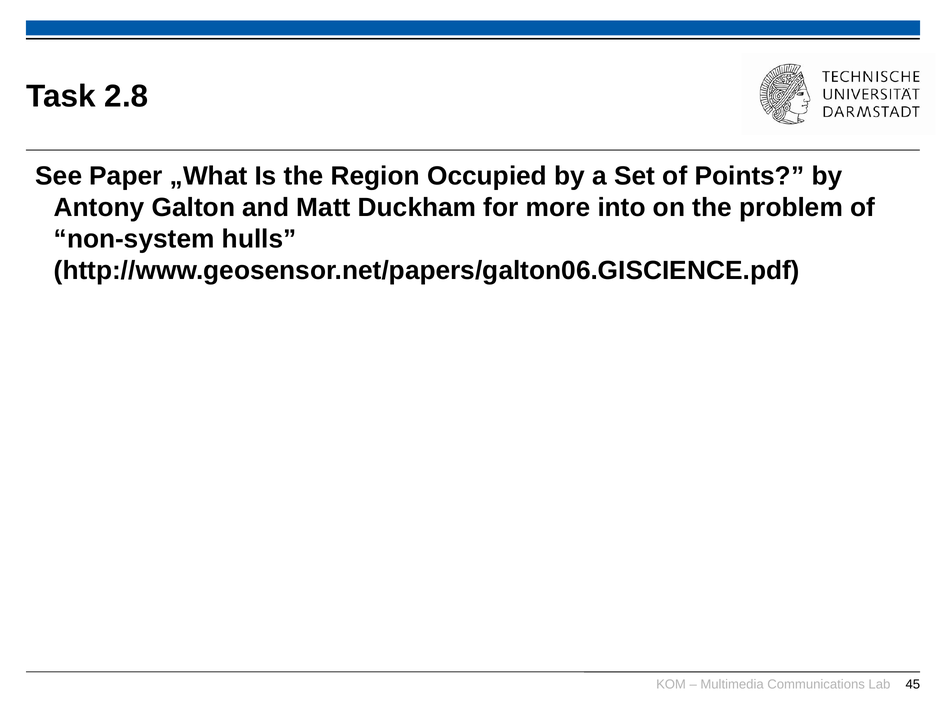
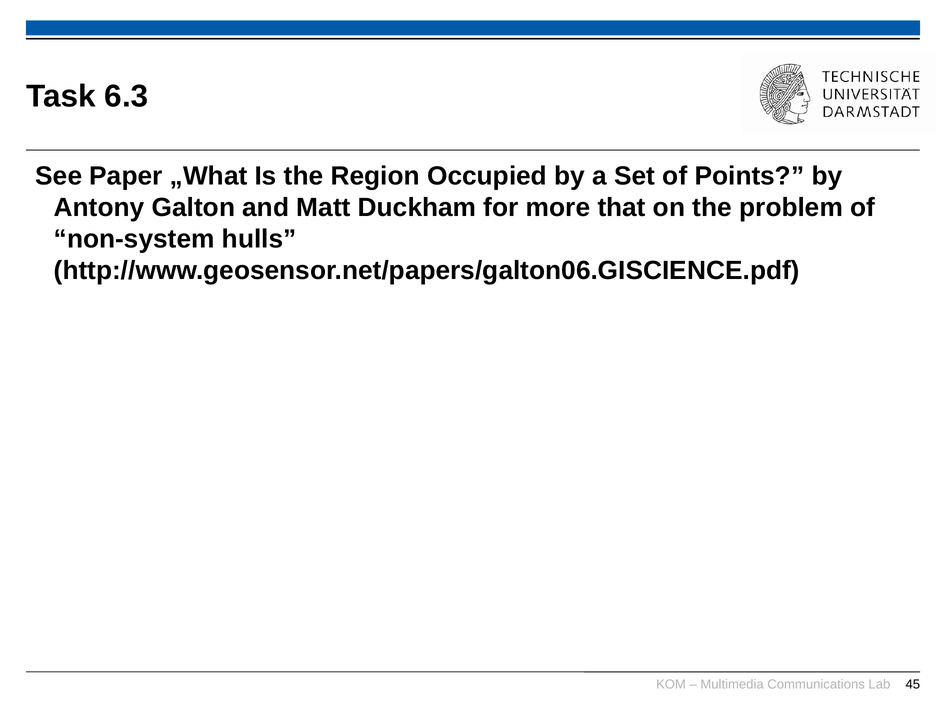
2.8: 2.8 -> 6.3 (126, 96)
into: into -> that (622, 207)
